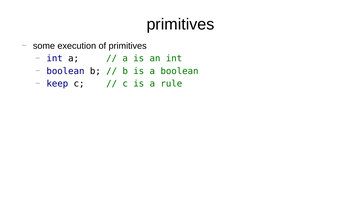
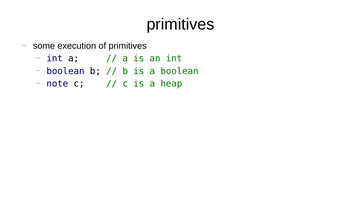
keep: keep -> note (57, 84)
rule: rule -> heap (171, 84)
